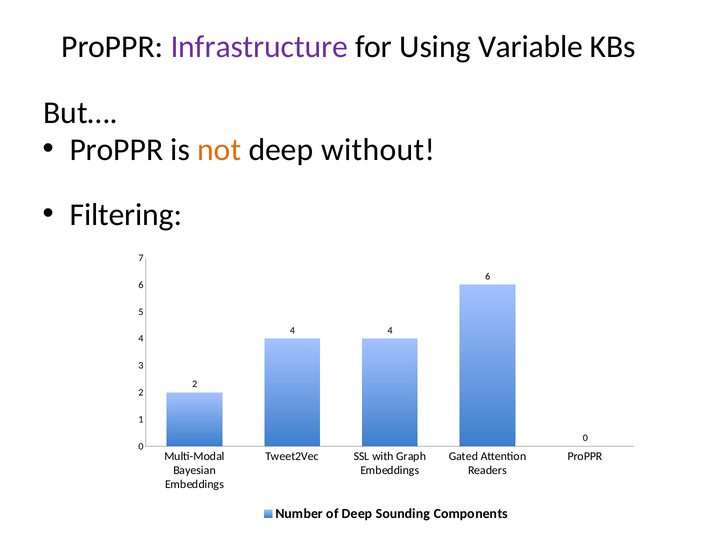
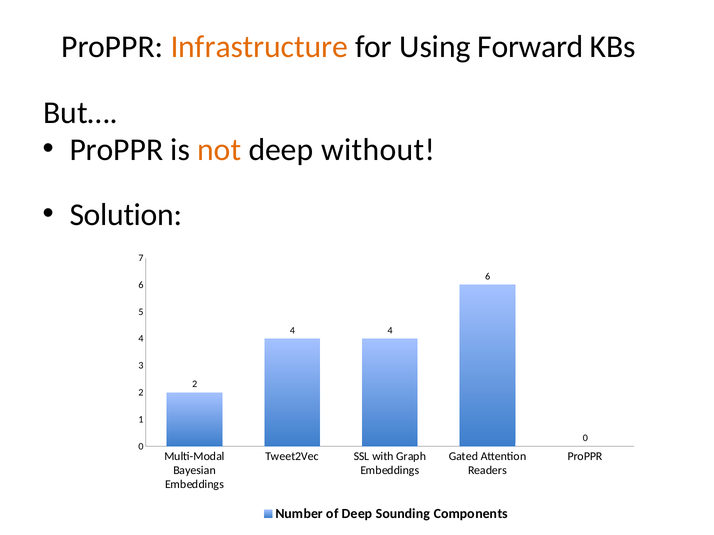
Infrastructure colour: purple -> orange (259, 47)
Variable: Variable -> Forward (530, 47)
Filtering: Filtering -> Solution (126, 215)
